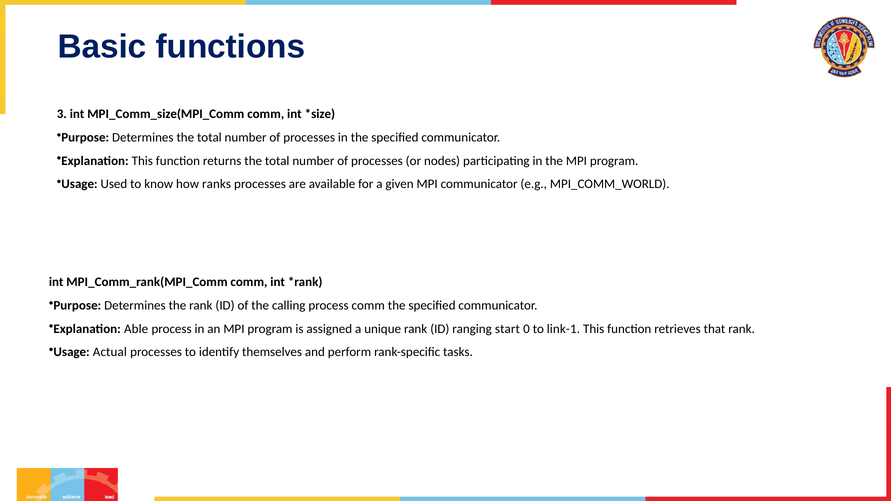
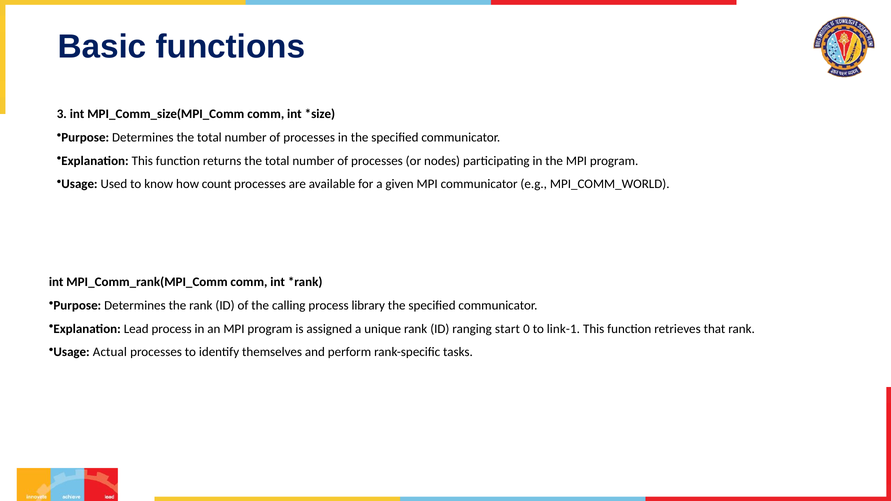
ranks: ranks -> count (217, 184)
process comm: comm -> library (368, 306)
Able: Able -> Lead (136, 329)
